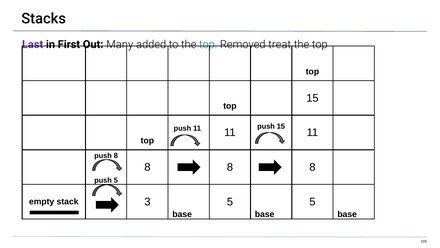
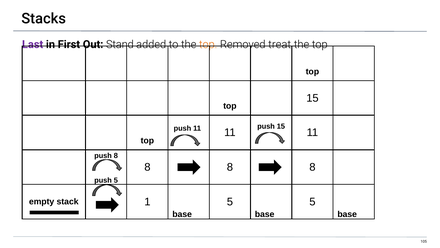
Many: Many -> Stand (120, 44)
top colour: blue -> orange (208, 44)
3: 3 -> 1 (147, 201)
